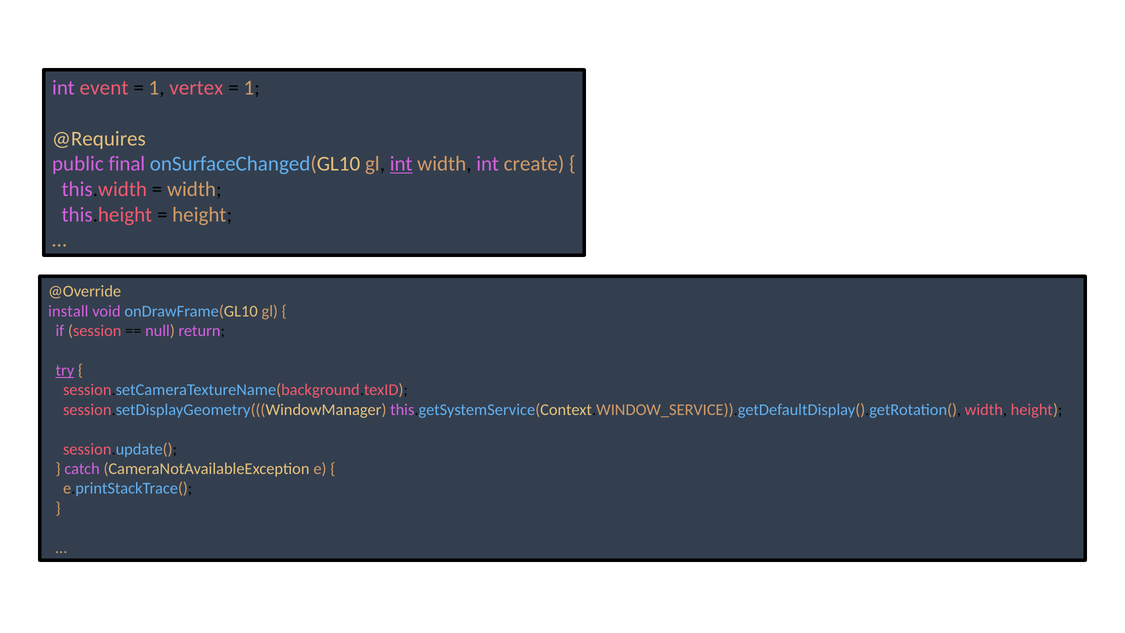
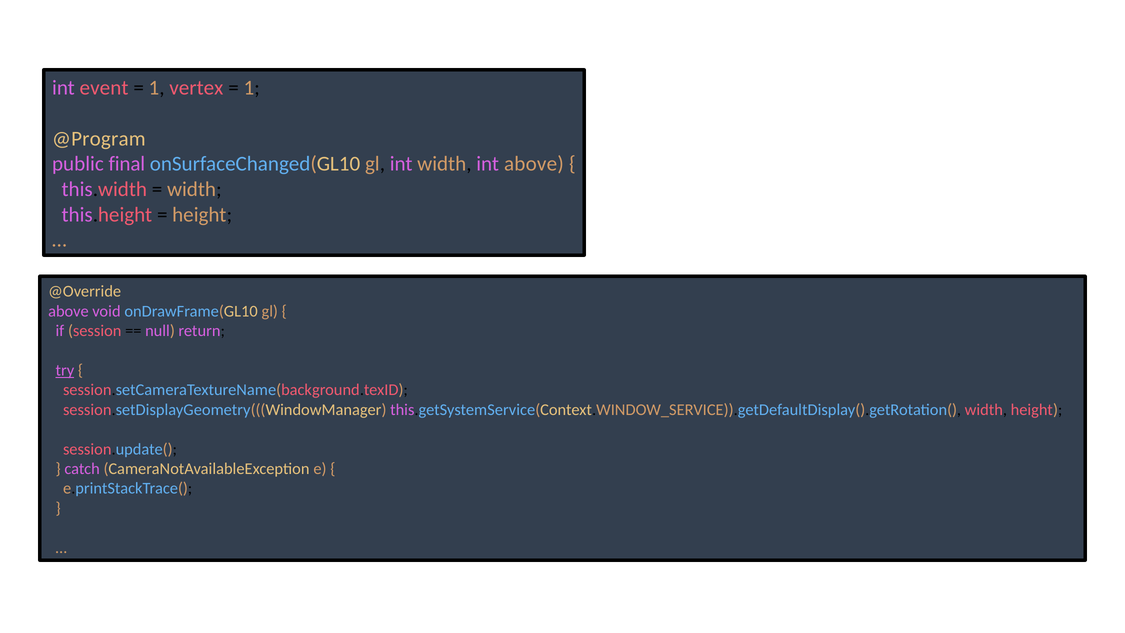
@Requires: @Requires -> @Program (99, 139)
int underline: present -> none (401, 164)
int create: create -> above (534, 164)
install: install -> above (68, 311)
